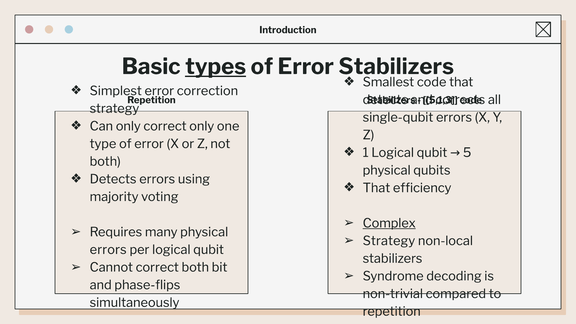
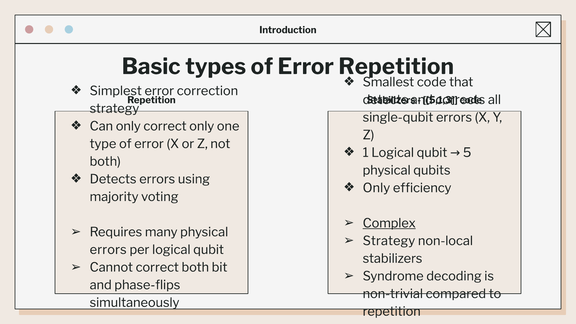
types underline: present -> none (216, 67)
Error Stabilizers: Stabilizers -> Repetition (396, 67)
That: That -> Only (376, 188)
